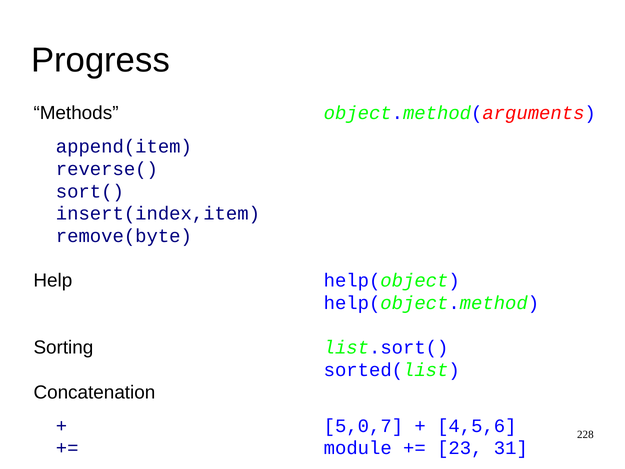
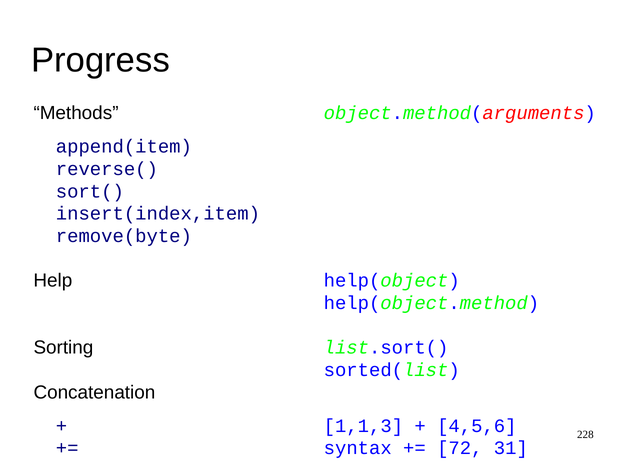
5,0,7: 5,0,7 -> 1,1,3 (363, 426)
module: module -> syntax (358, 448)
23: 23 -> 72 (460, 448)
